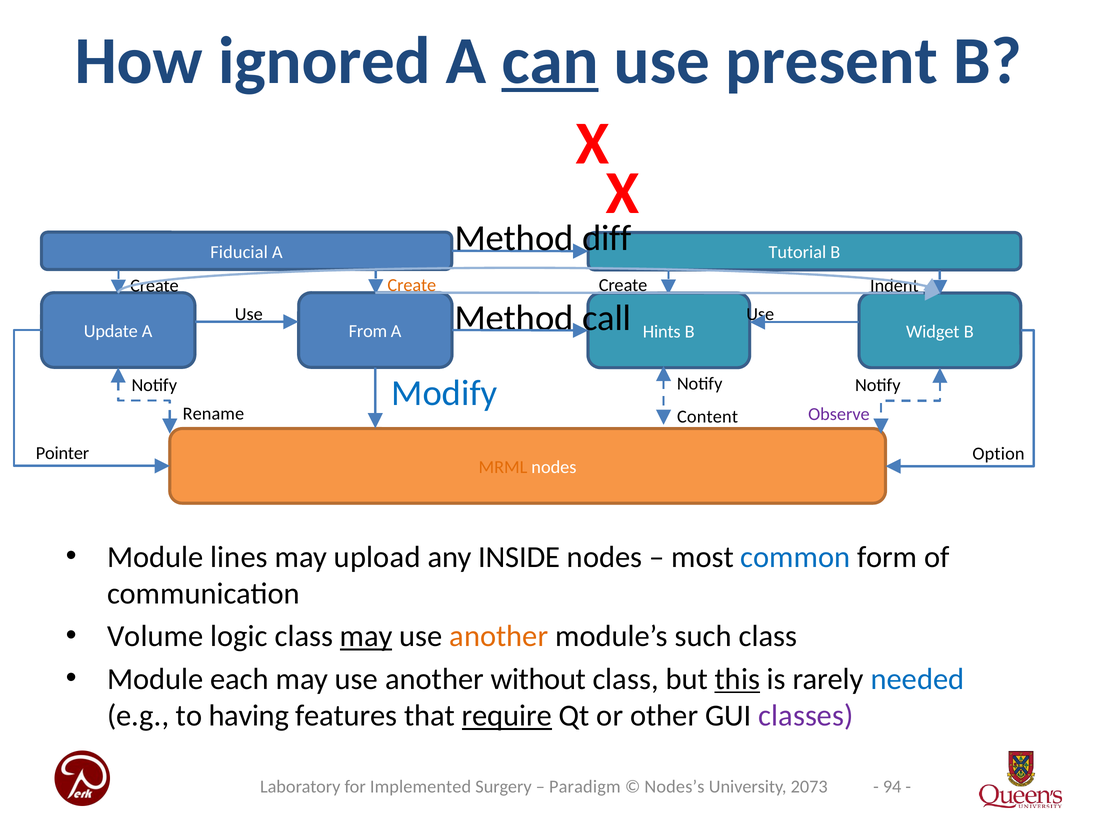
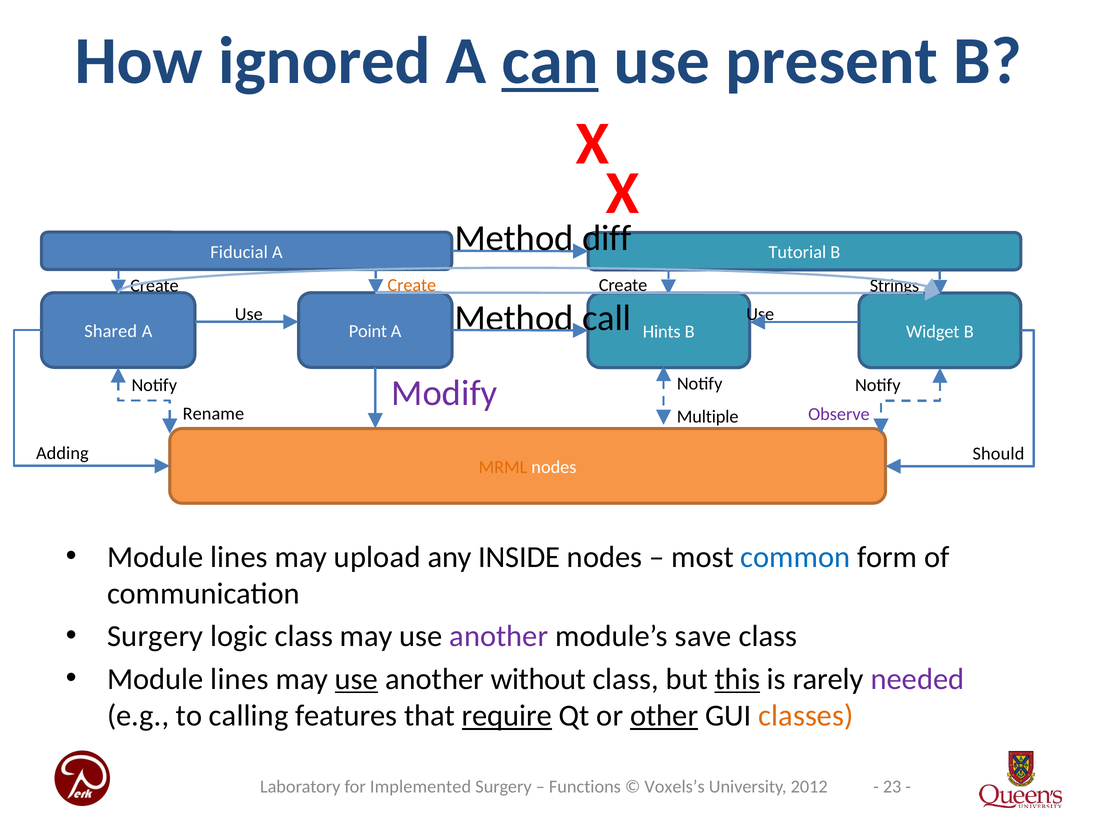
Indent: Indent -> Strings (894, 286)
Update: Update -> Shared (111, 331)
From: From -> Point (368, 331)
Modify colour: blue -> purple (444, 393)
Content: Content -> Multiple (708, 417)
Pointer: Pointer -> Adding (62, 453)
Option: Option -> Should (998, 453)
Volume: Volume -> Surgery (155, 636)
may underline: present -> none (366, 636)
another colour: orange -> purple (499, 636)
such: such -> save (703, 636)
each: each -> lines (239, 679)
use underline: none -> present (356, 679)
needed colour: blue -> purple (917, 679)
having: having -> calling (249, 715)
other underline: none -> present (664, 715)
classes colour: purple -> orange (806, 715)
94: 94 -> 23 (892, 786)
Paradigm: Paradigm -> Functions (585, 786)
Nodes’s: Nodes’s -> Voxels’s (675, 786)
2073: 2073 -> 2012 (809, 786)
